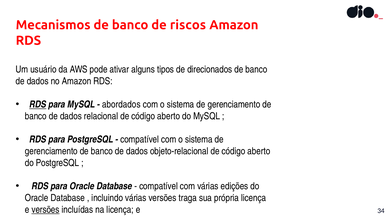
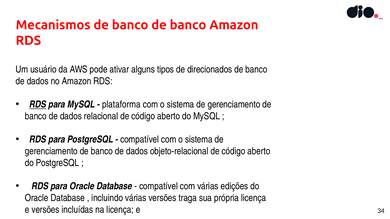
banco de riscos: riscos -> banco (188, 25)
abordados: abordados -> plataforma (121, 105)
versões underline: present -> none (45, 210)
